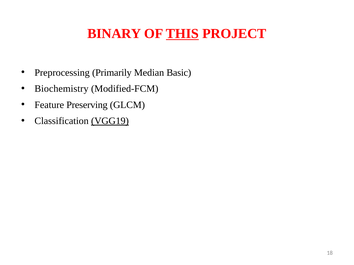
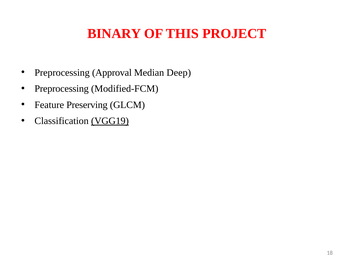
THIS underline: present -> none (182, 34)
Primarily: Primarily -> Approval (112, 73)
Basic: Basic -> Deep (179, 73)
Biochemistry: Biochemistry -> Preprocessing (62, 89)
